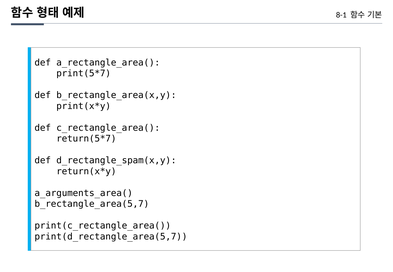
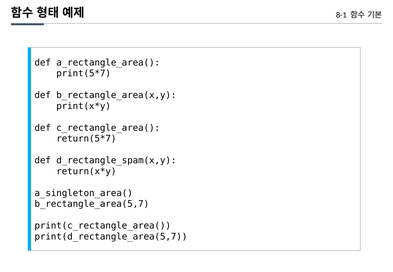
a_arguments_area(: a_arguments_area( -> a_singleton_area( (84, 193)
